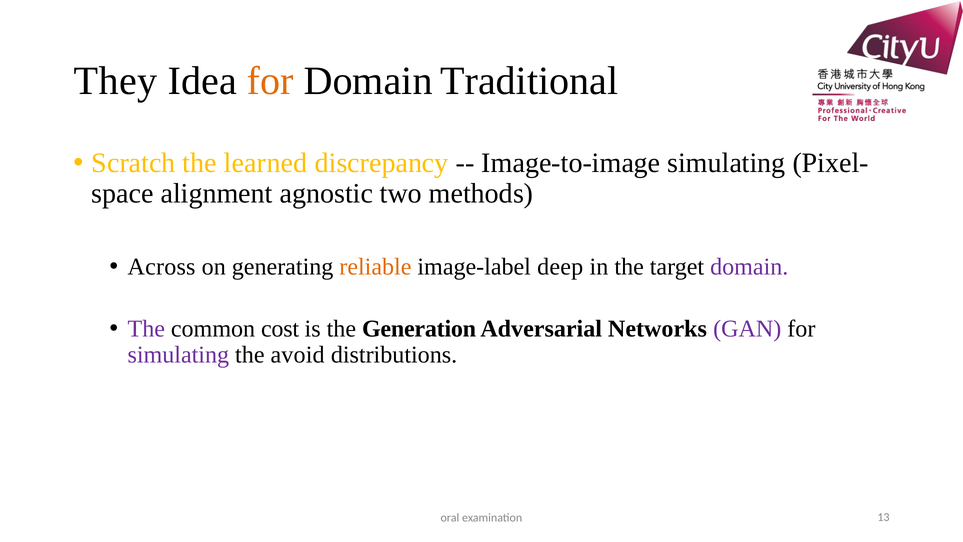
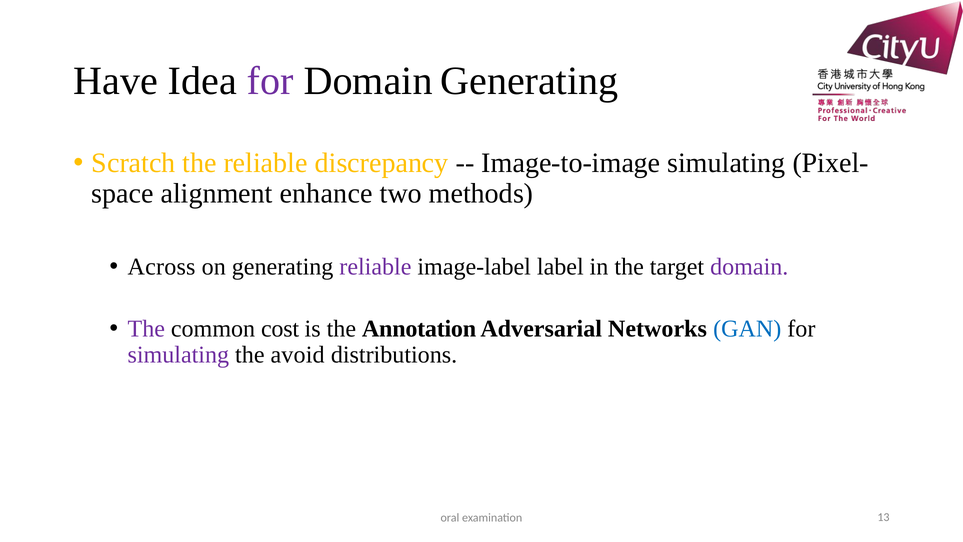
They: They -> Have (116, 81)
for colour: orange -> purple (270, 81)
Domain Traditional: Traditional -> Generating (529, 81)
the learned: learned -> reliable (266, 163)
agnostic: agnostic -> enhance (326, 193)
reliable colour: orange -> purple (375, 267)
deep: deep -> label (560, 267)
Generation: Generation -> Annotation (419, 329)
GAN colour: purple -> blue (747, 329)
